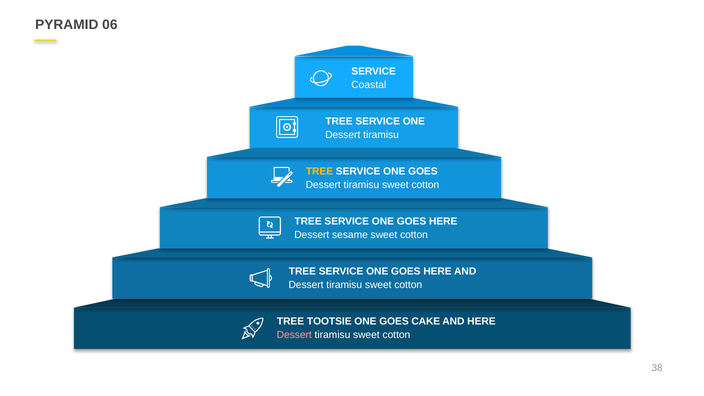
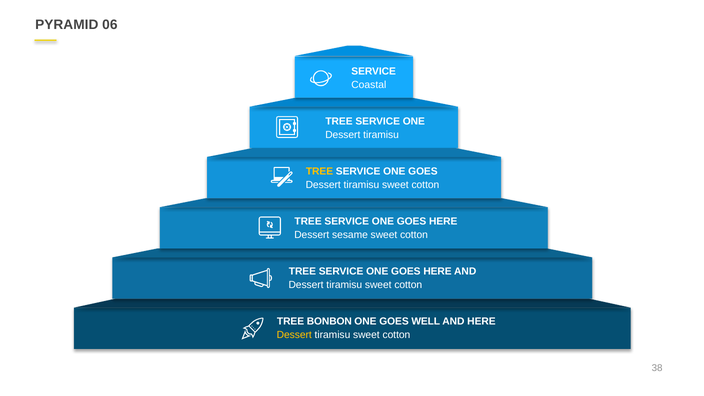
TOOTSIE: TOOTSIE -> BONBON (329, 322)
CAKE: CAKE -> WELL (426, 322)
Dessert colour: pink -> yellow (294, 335)
